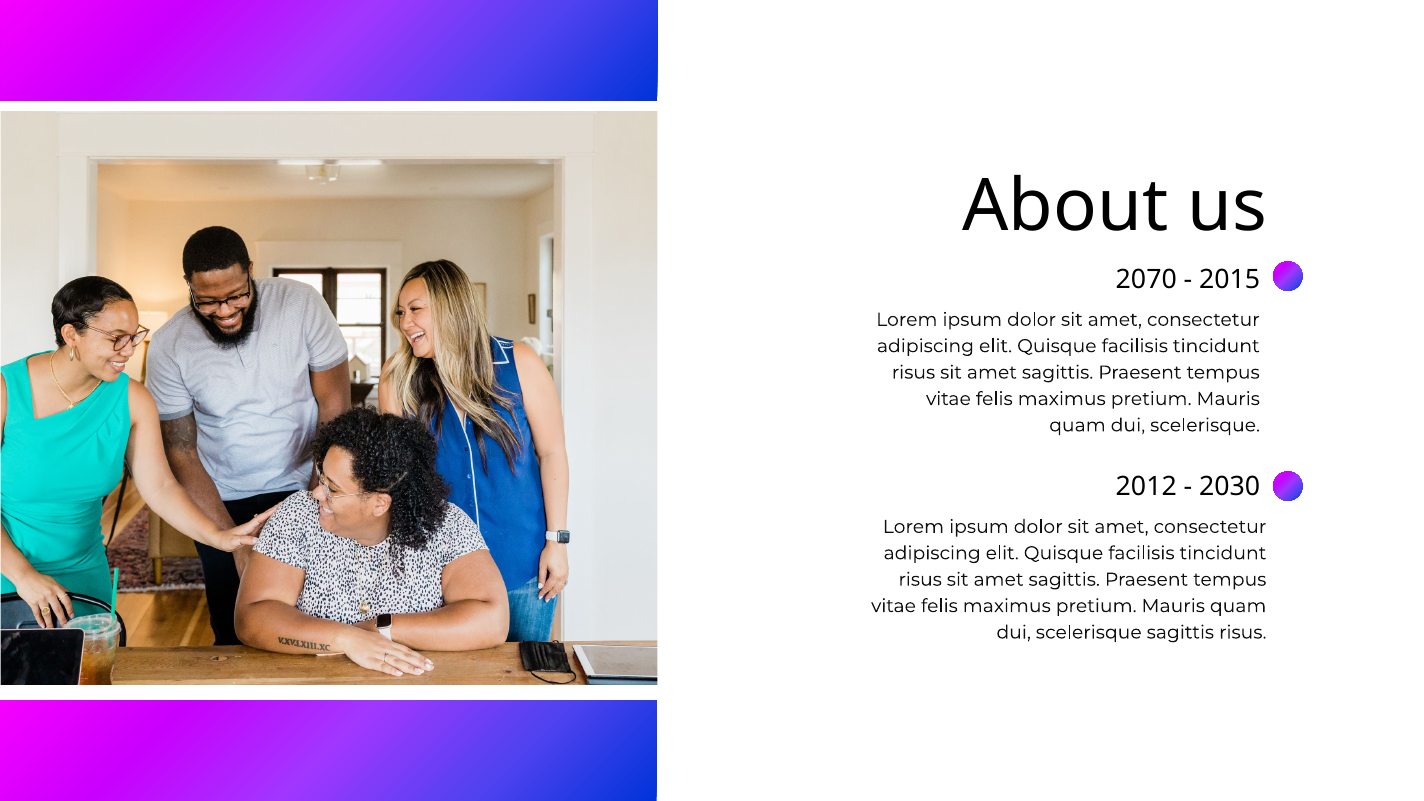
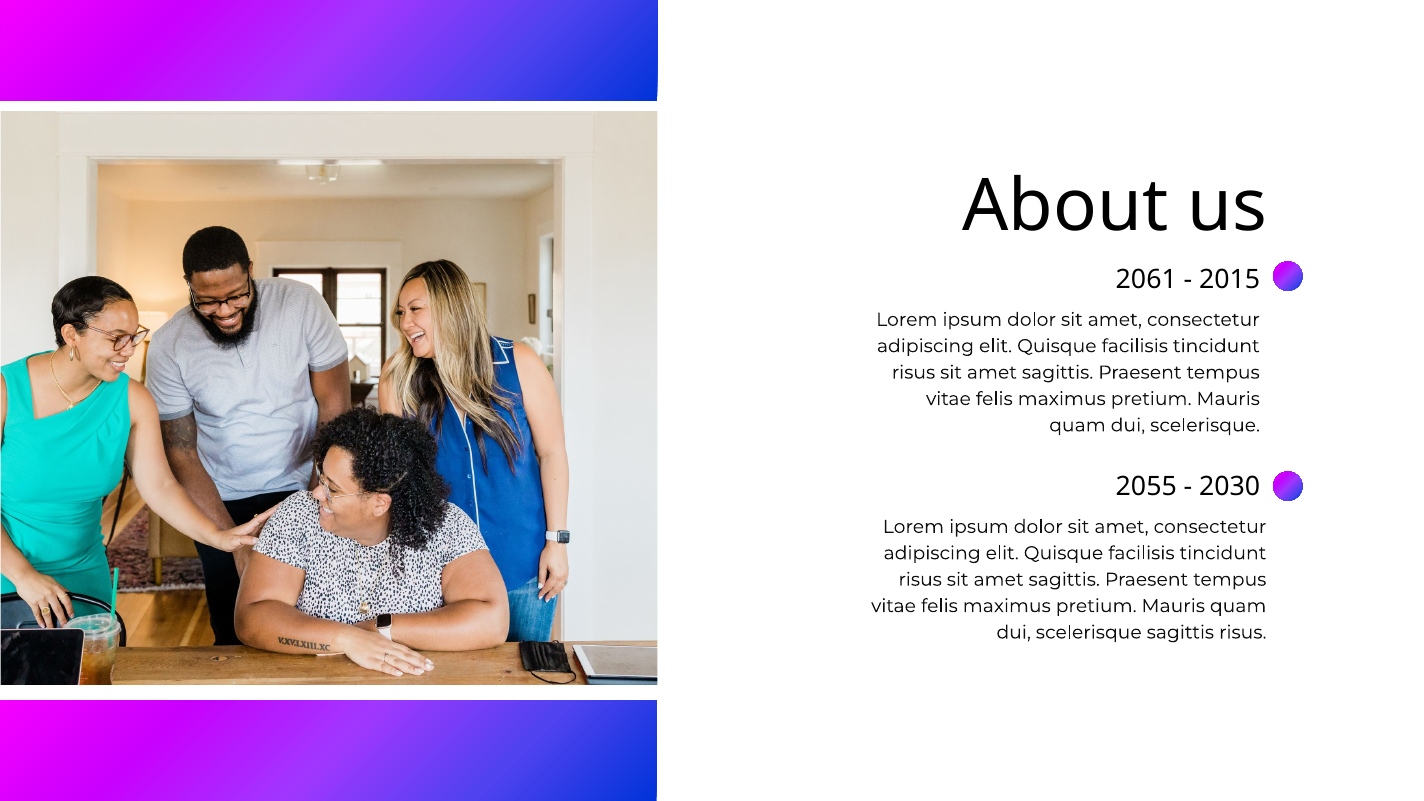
2070: 2070 -> 2061 (1146, 279)
2012: 2012 -> 2055 (1146, 487)
